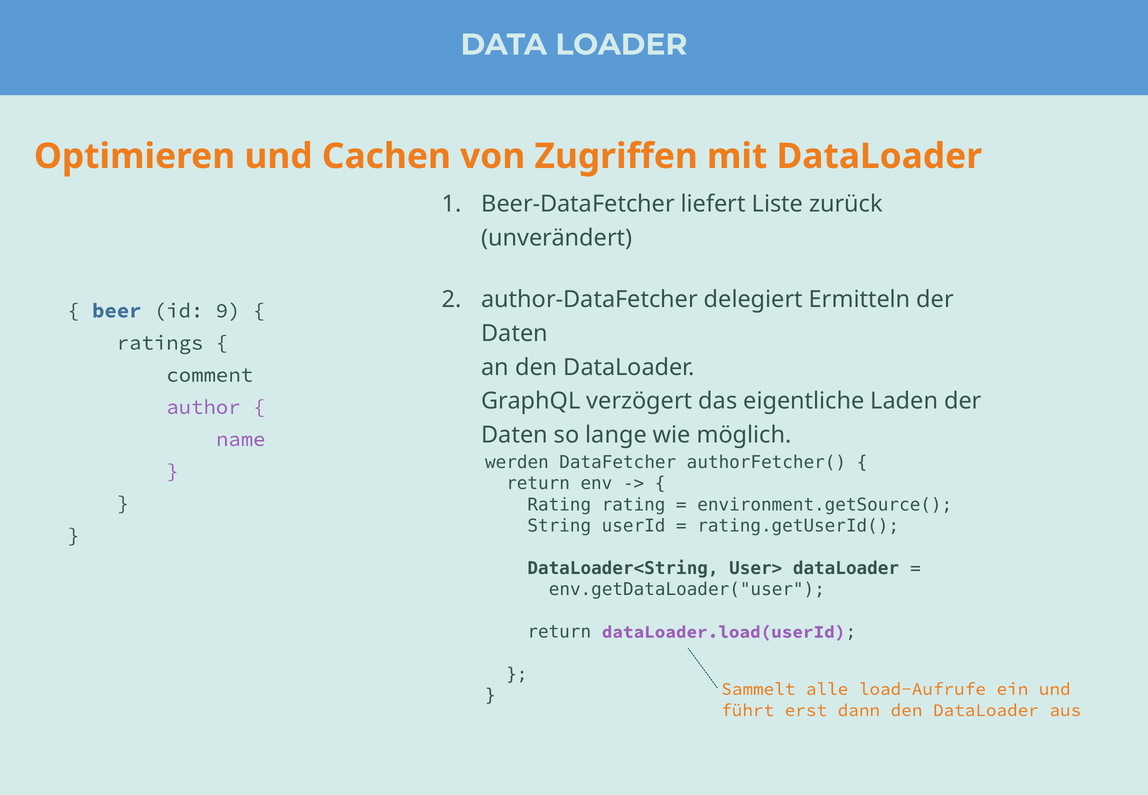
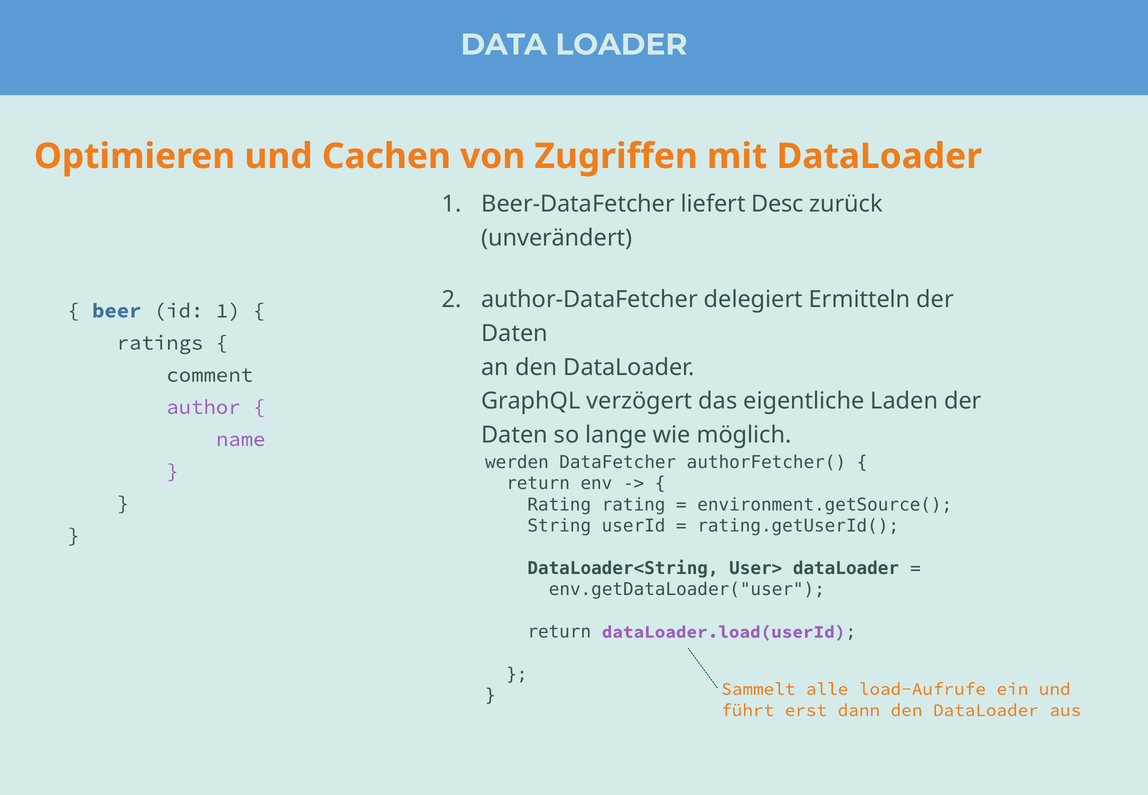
Liste: Liste -> Desc (778, 204)
id 9: 9 -> 1 (228, 311)
